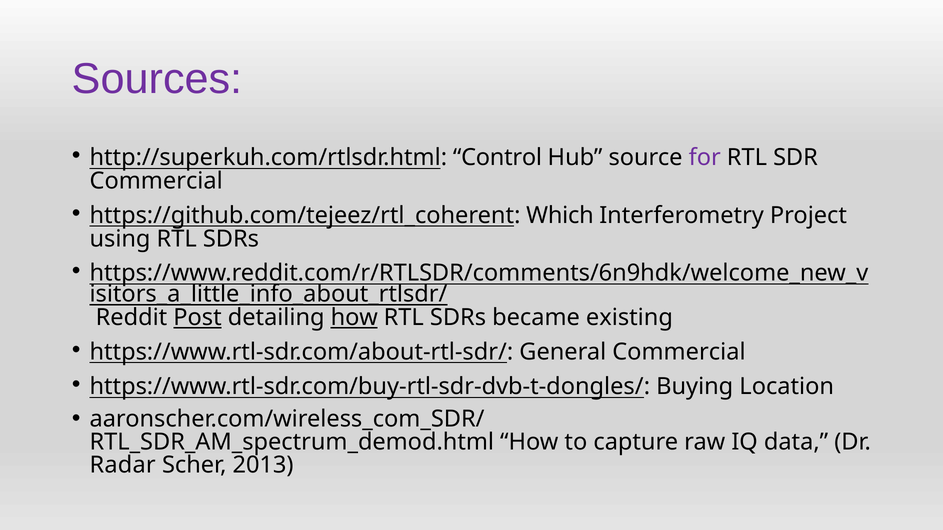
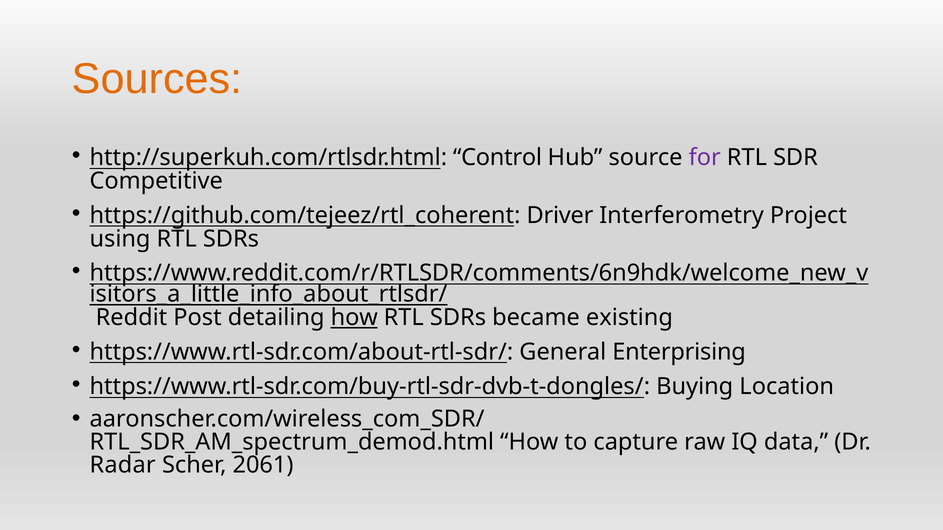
Sources colour: purple -> orange (157, 79)
Commercial: Commercial -> Competitive (156, 181)
Which: Which -> Driver (560, 216)
Post underline: present -> none (198, 318)
General Commercial: Commercial -> Enterprising (679, 352)
2013: 2013 -> 2061 (263, 465)
